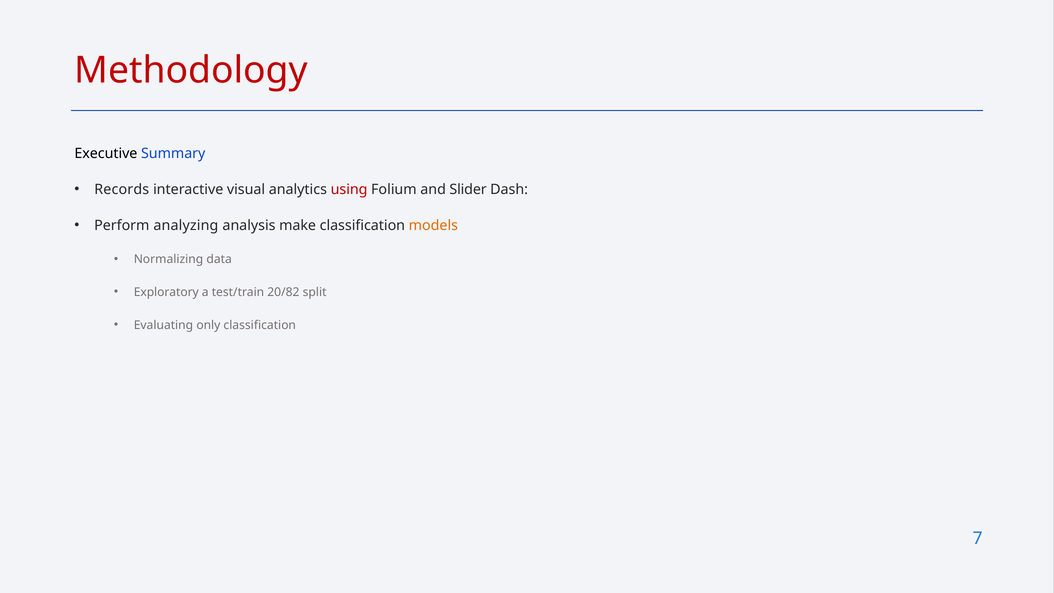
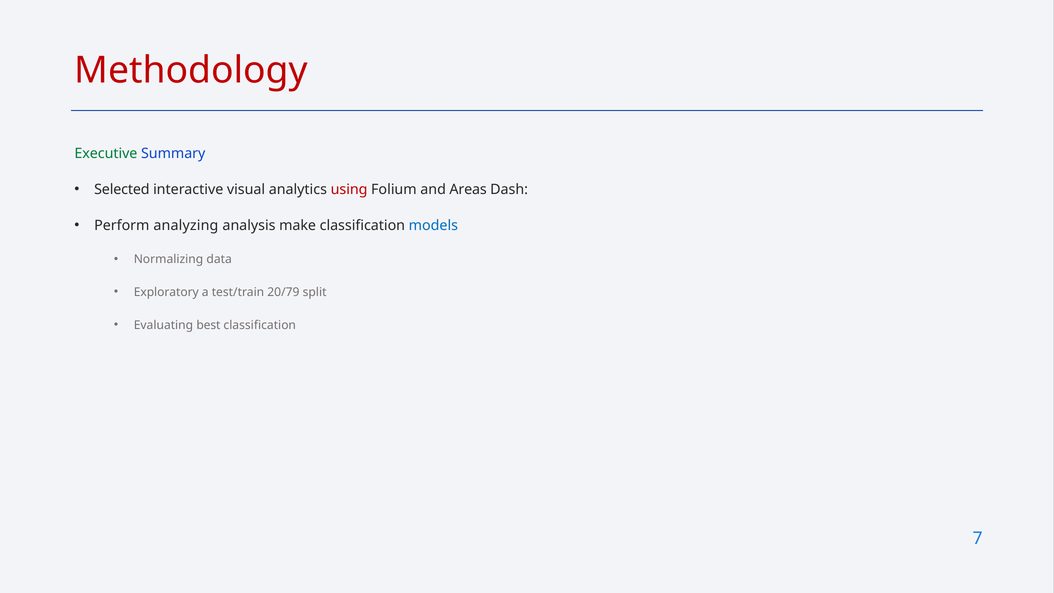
Executive colour: black -> green (106, 154)
Records: Records -> Selected (122, 190)
Slider: Slider -> Areas (468, 190)
models colour: orange -> blue (433, 225)
20/82: 20/82 -> 20/79 (283, 292)
only: only -> best (208, 325)
